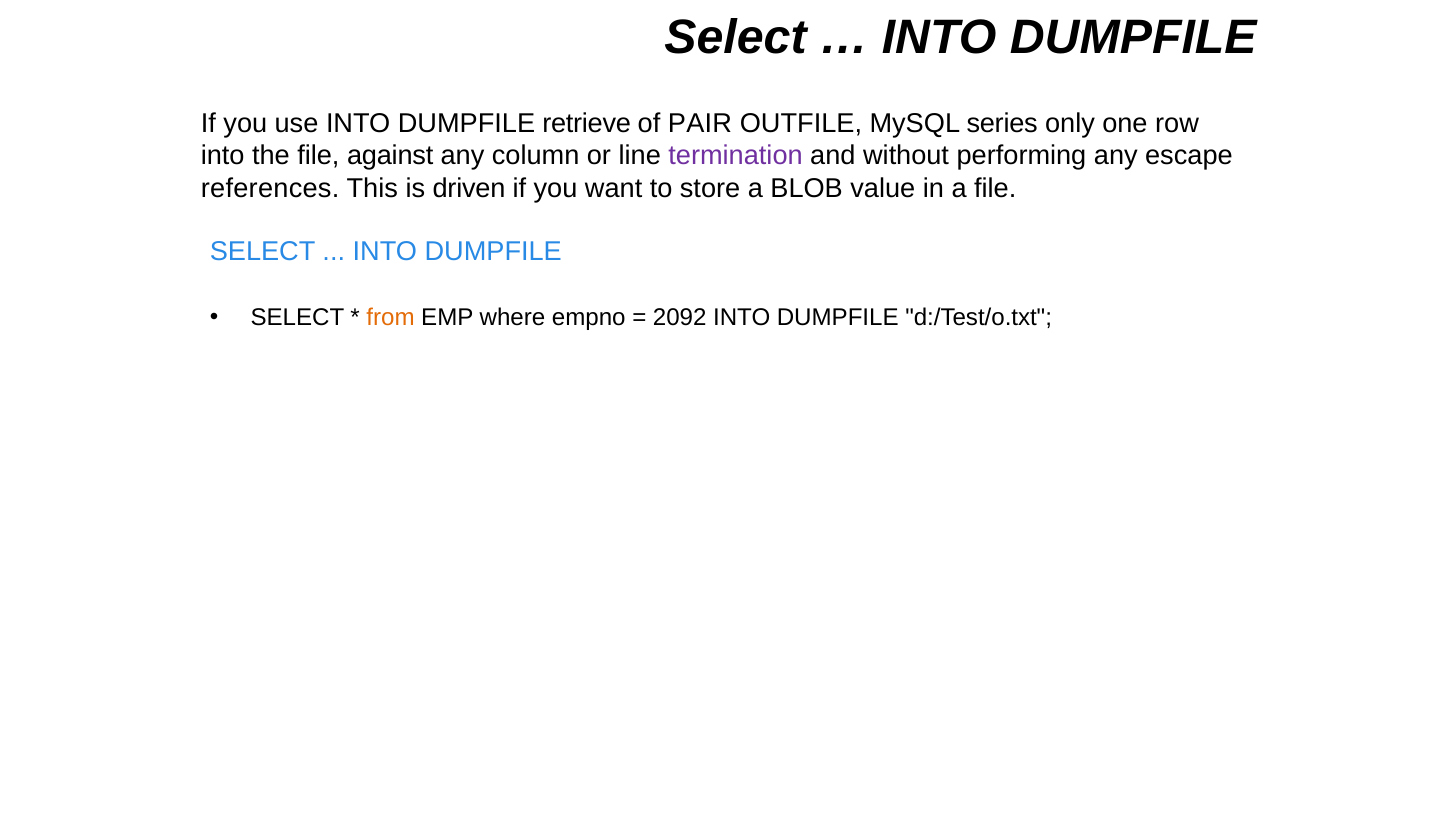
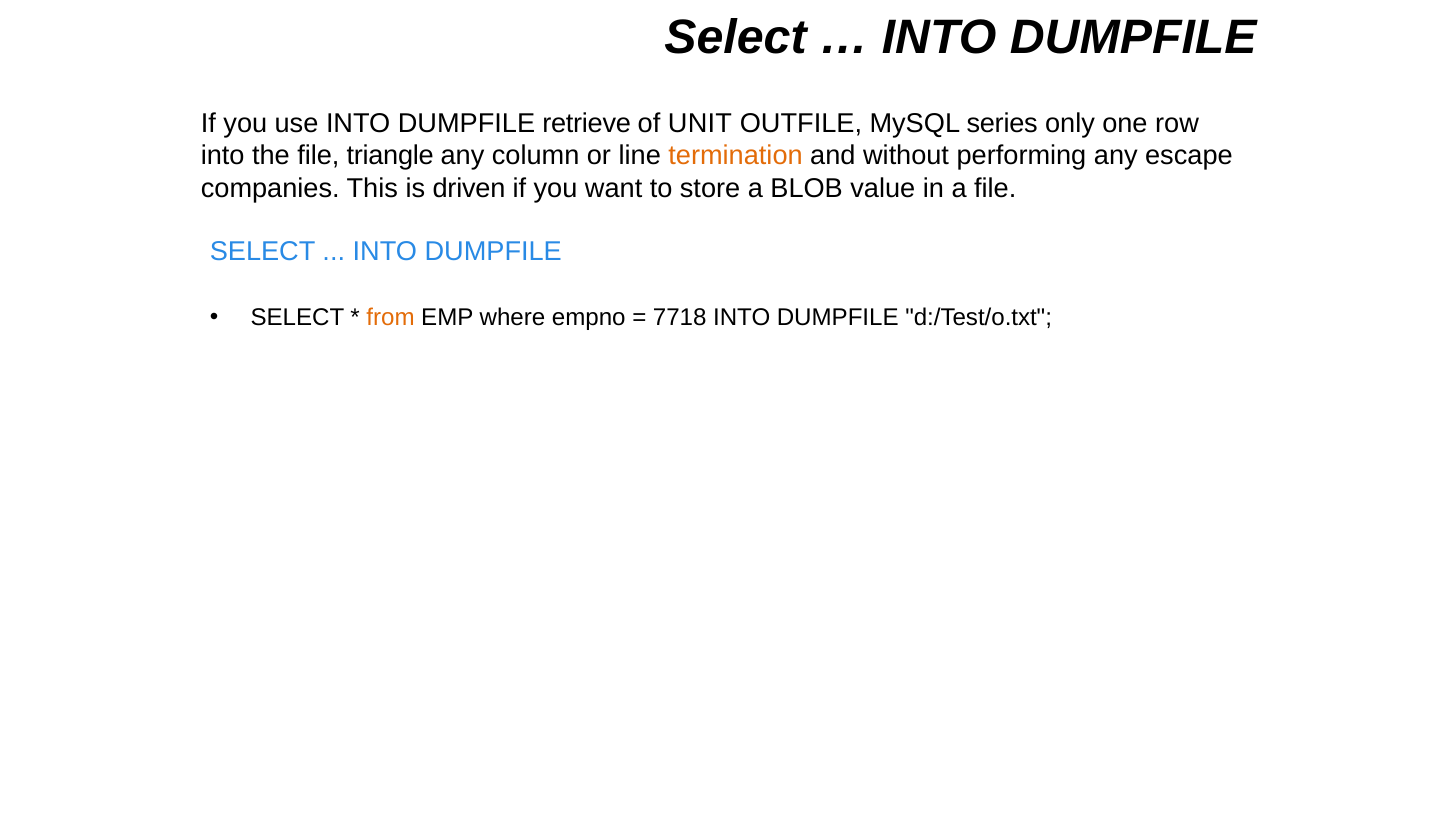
PAIR: PAIR -> UNIT (700, 123)
against: against -> triangle (390, 156)
termination colour: purple -> orange (736, 156)
references: references -> companies (270, 188)
2092: 2092 -> 7718 (680, 318)
